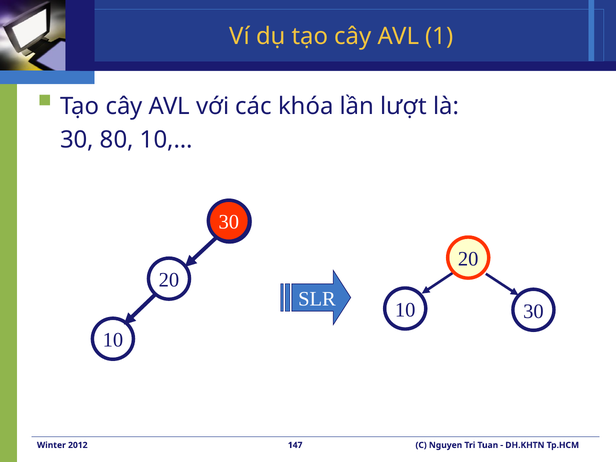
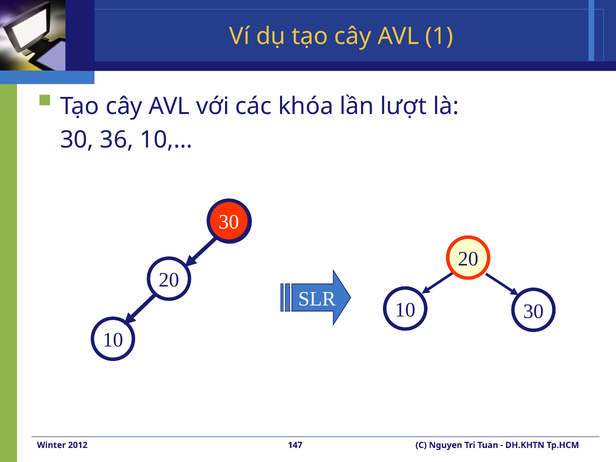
80: 80 -> 36 (117, 140)
